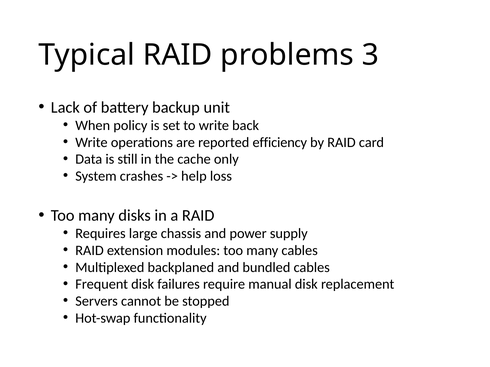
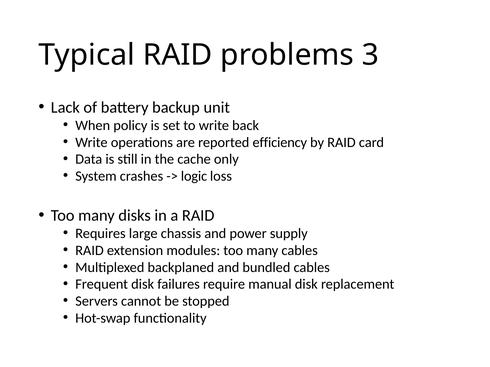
help: help -> logic (194, 176)
